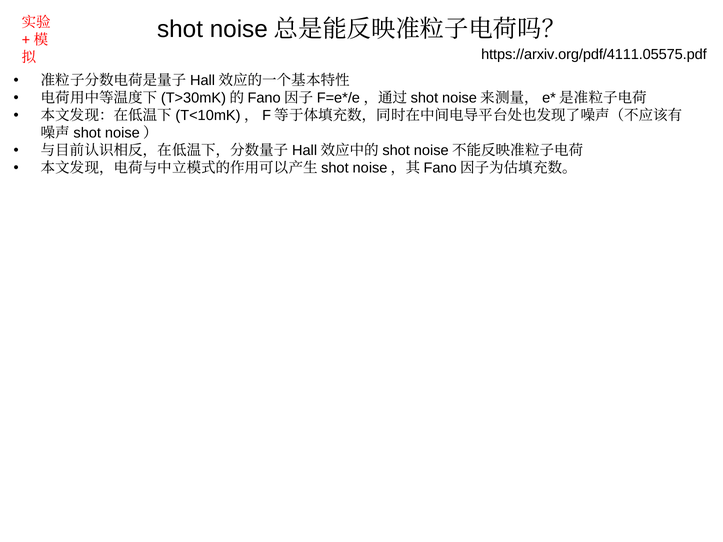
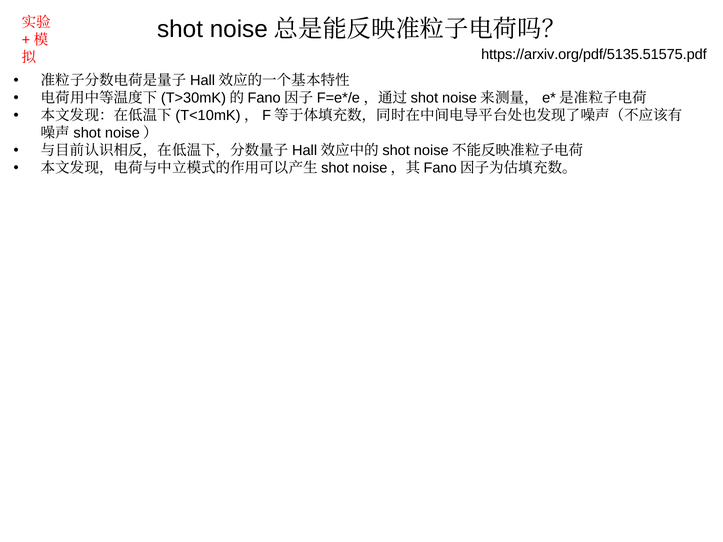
https://arxiv.org/pdf/4111.05575.pdf: https://arxiv.org/pdf/4111.05575.pdf -> https://arxiv.org/pdf/5135.51575.pdf (594, 54)
